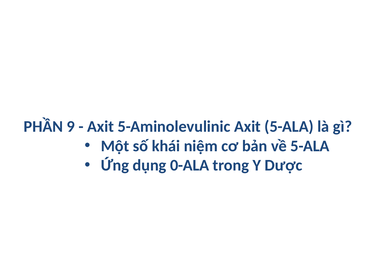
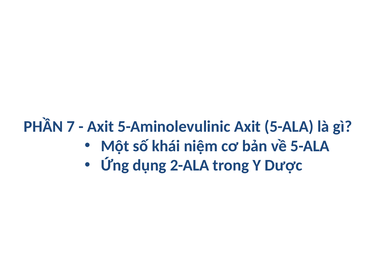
9: 9 -> 7 (71, 127)
0-ALA: 0-ALA -> 2-ALA (190, 165)
